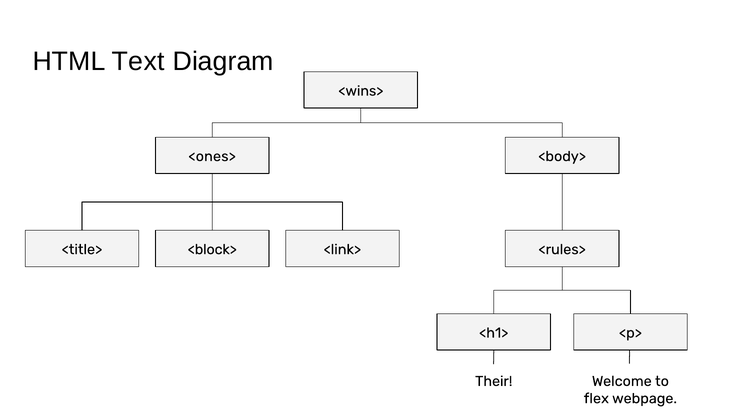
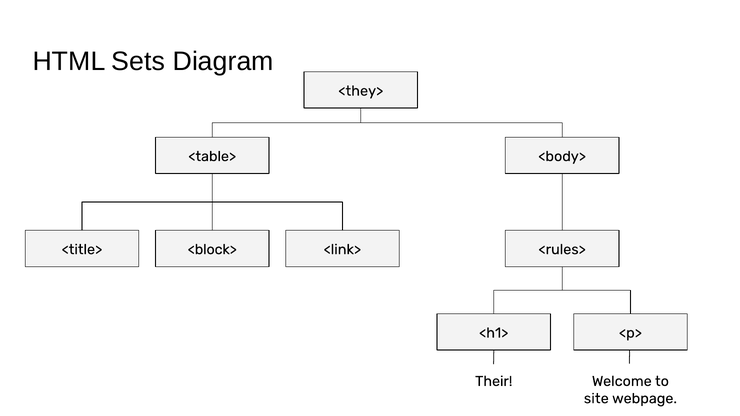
Text: Text -> Sets (138, 61)
<wins>: <wins> -> <they> (361, 91)
<ones>: <ones> -> <table> (212, 156)
flex: flex -> site (596, 399)
